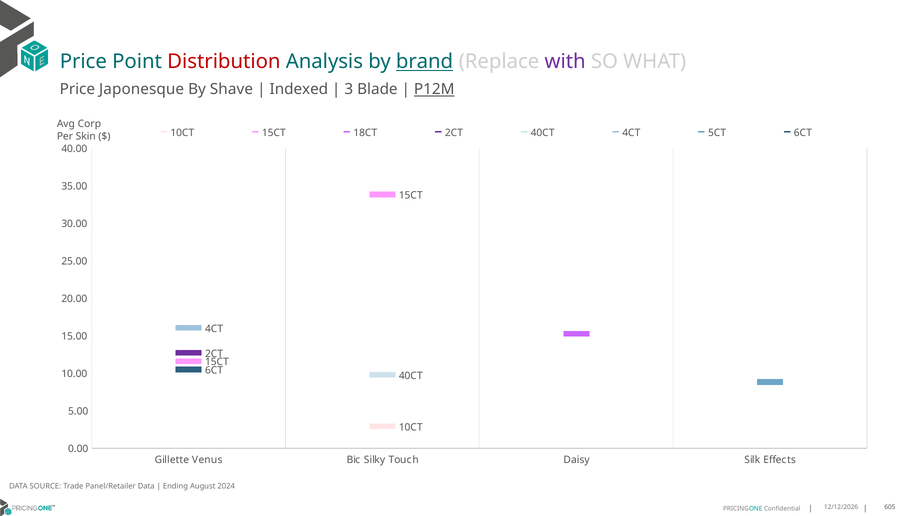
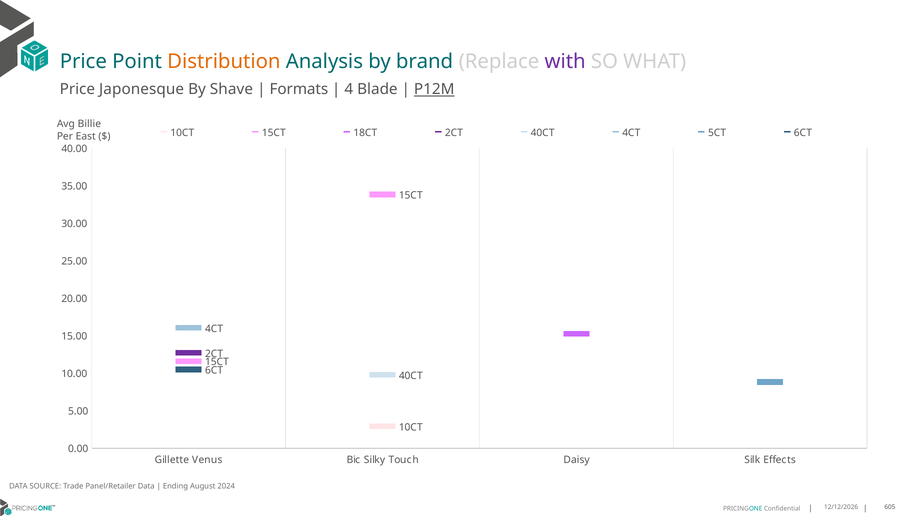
Distribution colour: red -> orange (224, 62)
brand underline: present -> none (425, 62)
Indexed: Indexed -> Formats (299, 90)
3: 3 -> 4 (349, 90)
Corp: Corp -> Billie (89, 124)
Skin: Skin -> East (86, 136)
